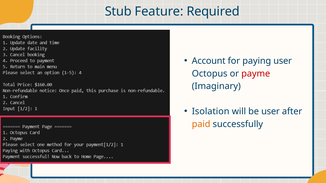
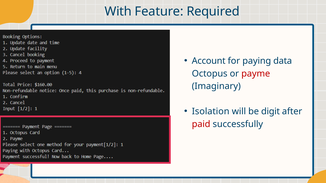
Stub: Stub -> With (118, 11)
paying user: user -> data (283, 61)
be user: user -> digit (271, 112)
paid colour: orange -> red (201, 124)
